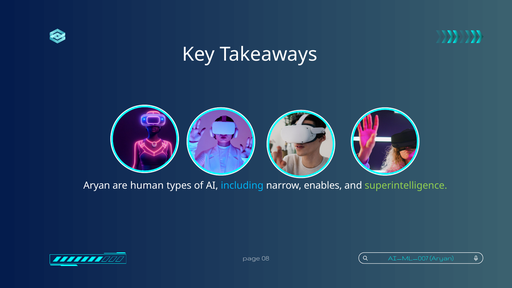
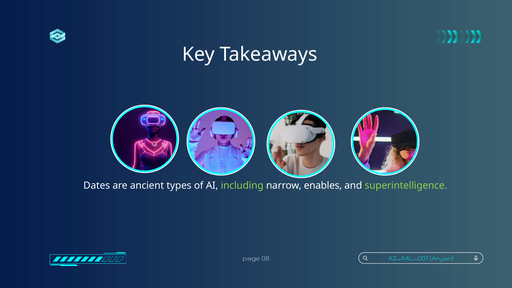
Aryan: Aryan -> Dates (97, 185)
human: human -> ancient (147, 185)
including colour: light blue -> light green (242, 185)
